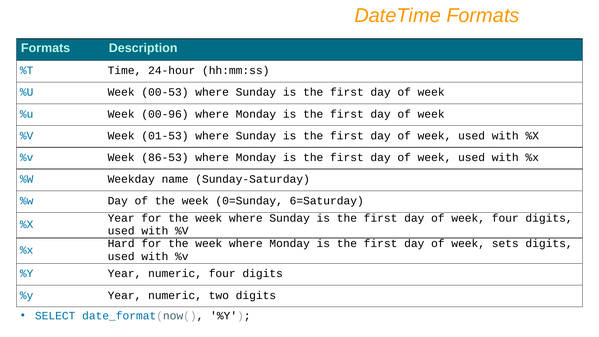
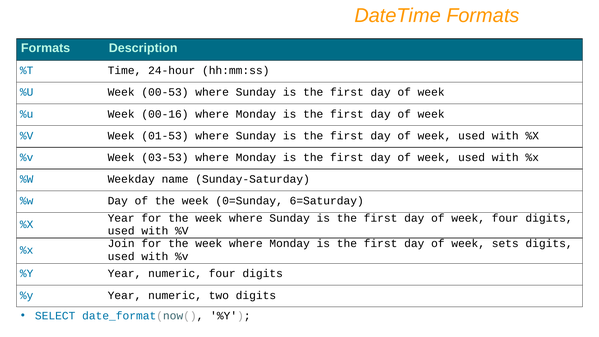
00-96: 00-96 -> 00-16 (165, 114)
86-53: 86-53 -> 03-53 (165, 157)
Hard: Hard -> Join (121, 244)
